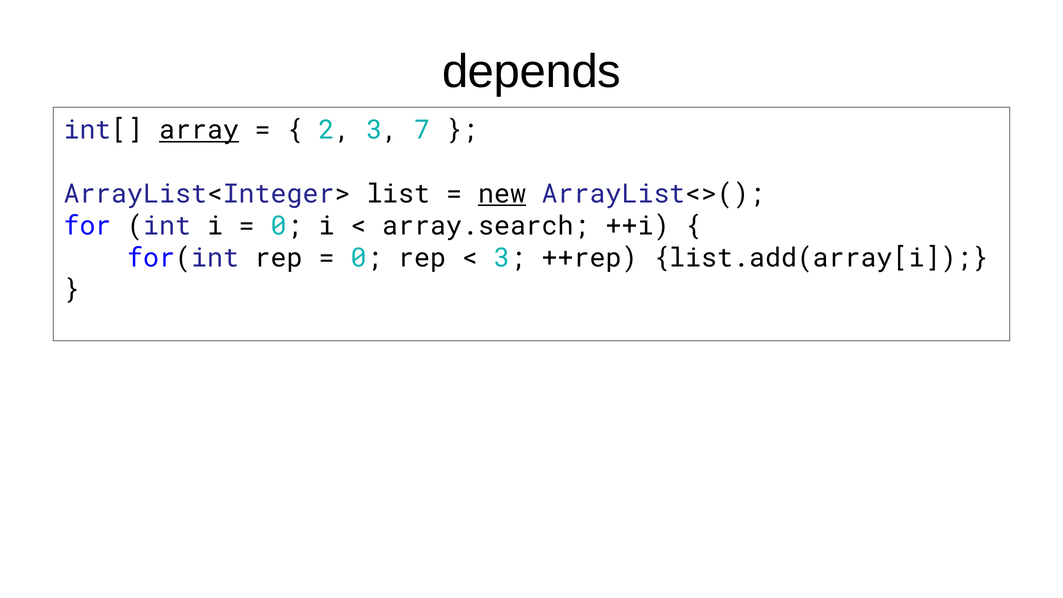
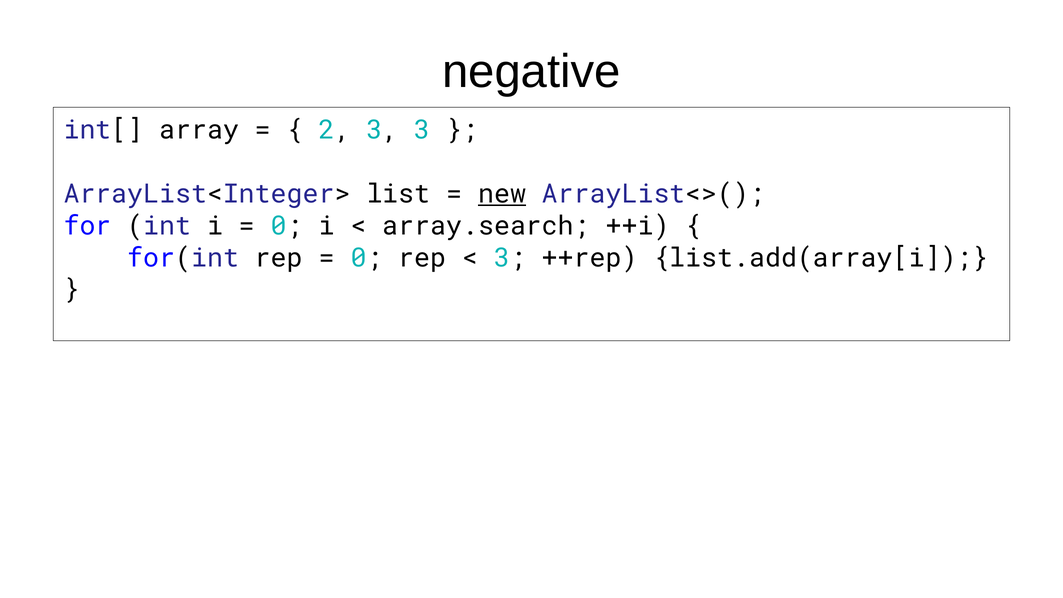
depends: depends -> negative (531, 72)
array underline: present -> none (199, 130)
3 7: 7 -> 3 (422, 130)
